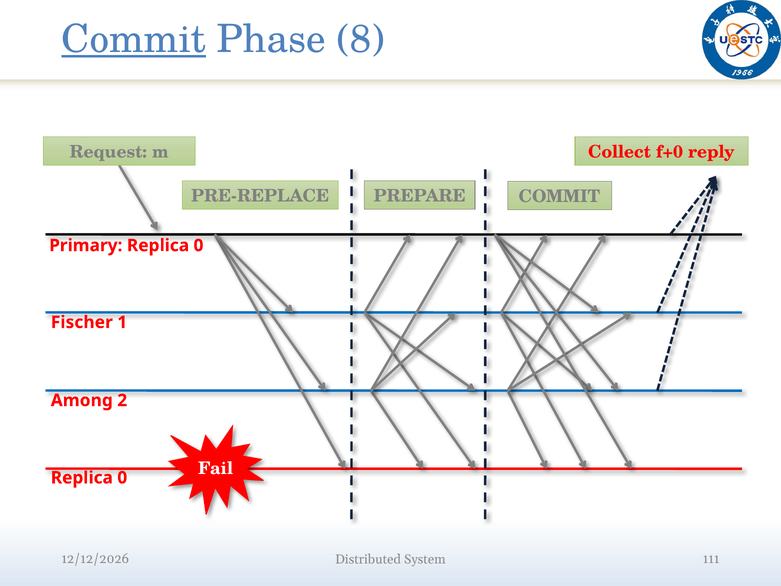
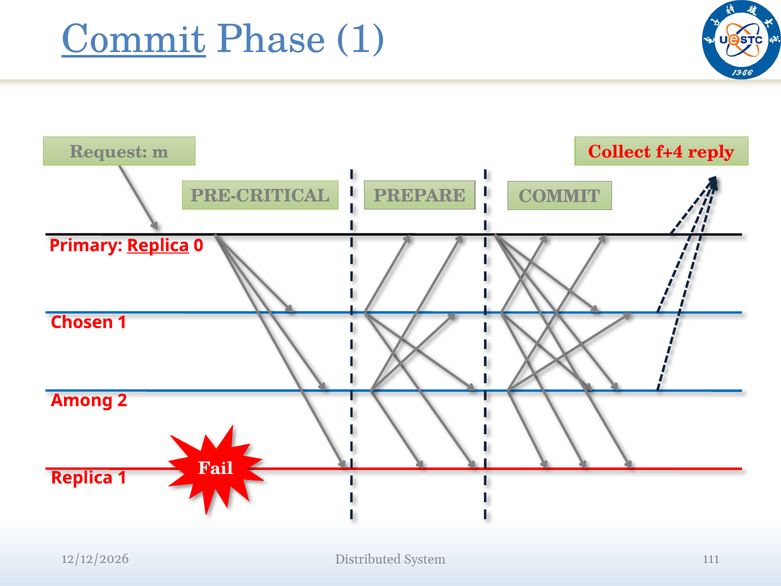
Phase 8: 8 -> 1 (361, 39)
f+0: f+0 -> f+4 (670, 152)
PRE-REPLACE: PRE-REPLACE -> PRE-CRITICAL (260, 196)
Replica underline: none -> present (158, 245)
Fischer: Fischer -> Chosen (82, 322)
0: 0 -> 1 (122, 478)
